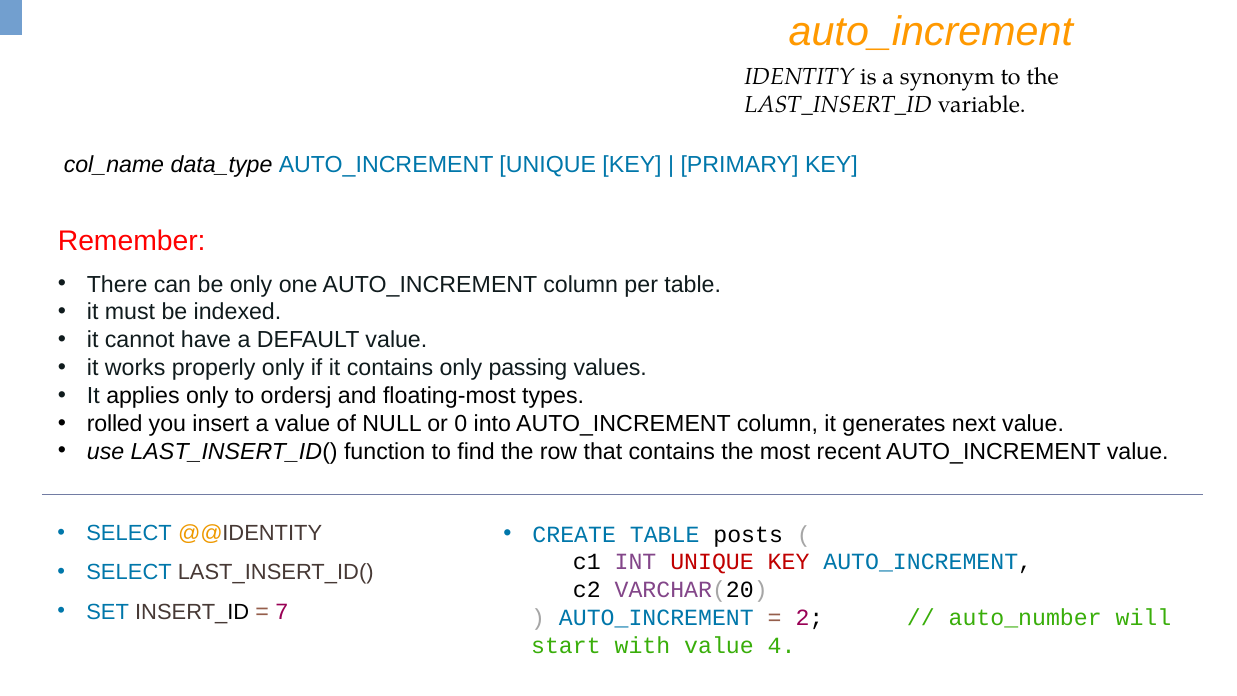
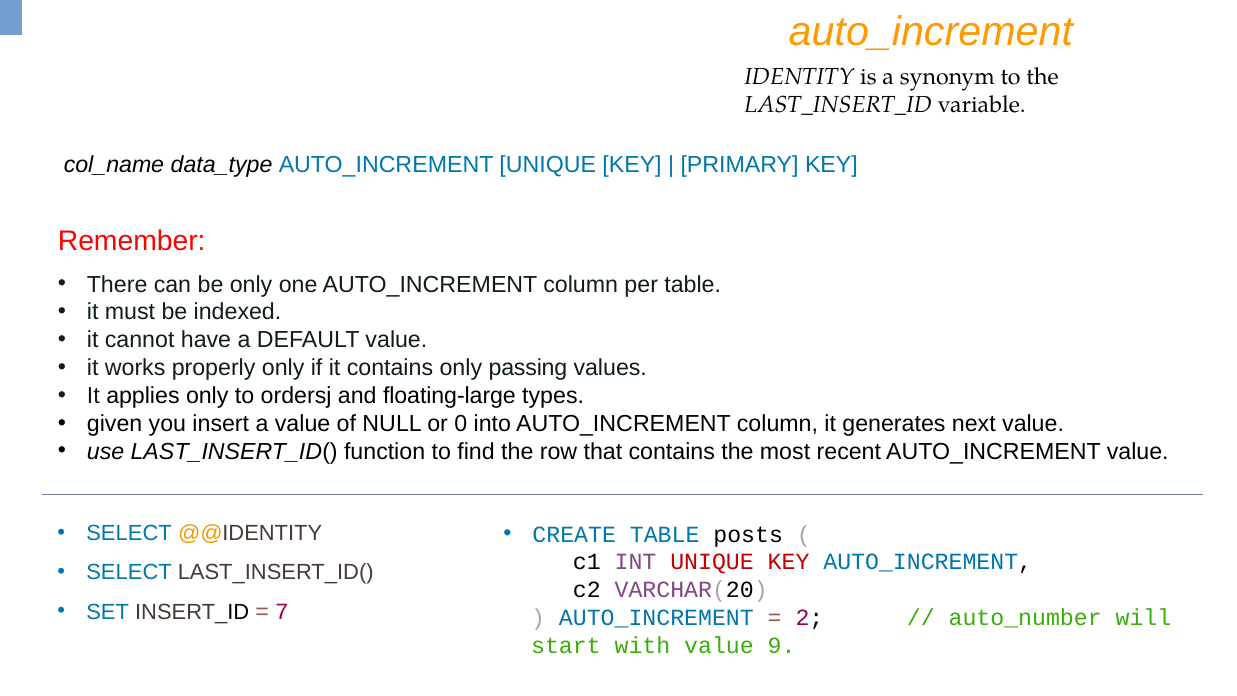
floating-most: floating-most -> floating-large (449, 396)
rolled: rolled -> given (115, 423)
4: 4 -> 9 (782, 646)
